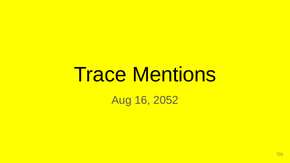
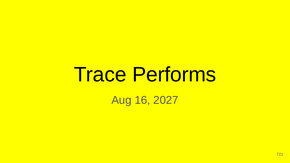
Mentions: Mentions -> Performs (174, 75)
2052: 2052 -> 2027 (166, 100)
